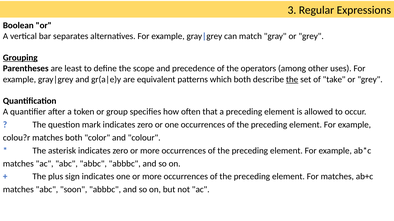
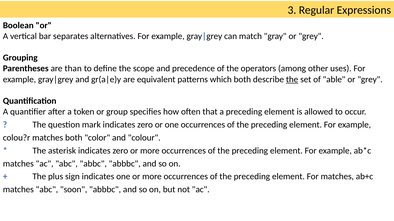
Grouping underline: present -> none (20, 58)
least: least -> than (73, 69)
take: take -> able (334, 80)
